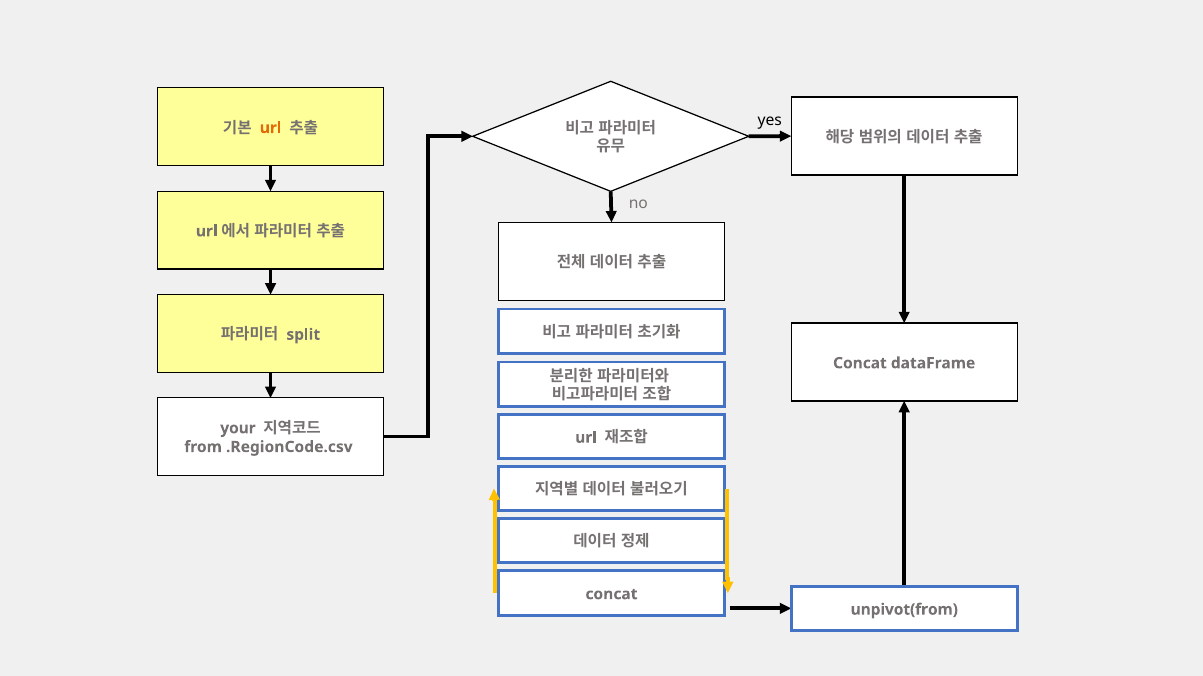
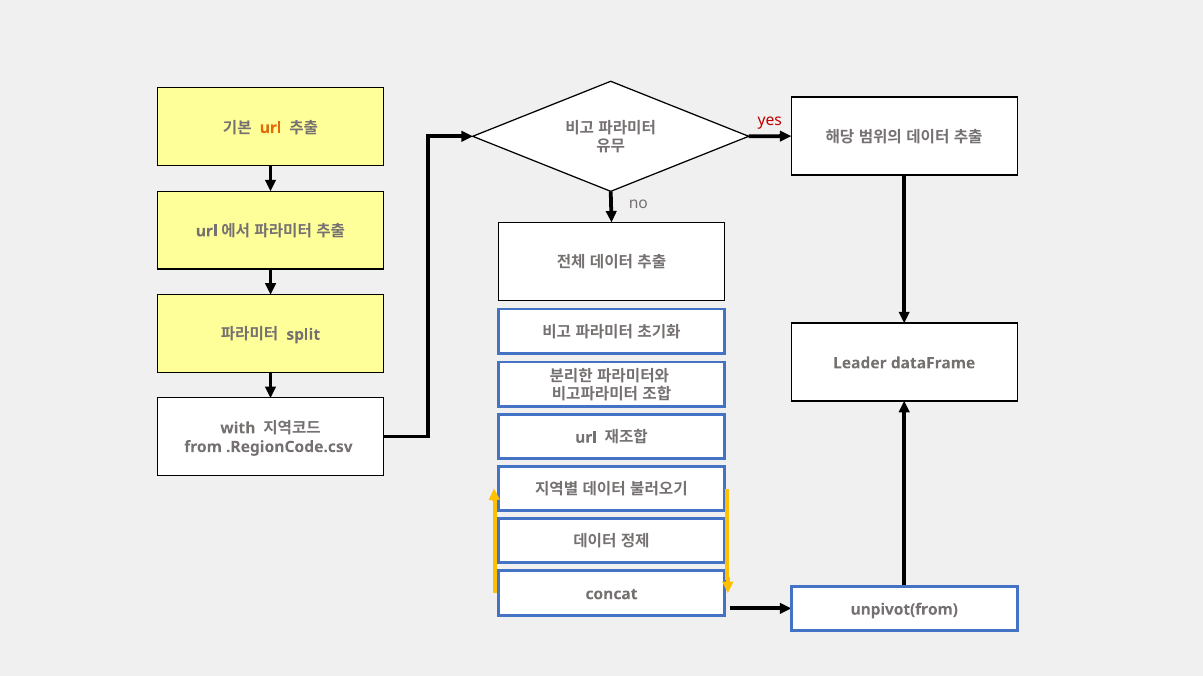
yes colour: black -> red (770, 120)
Concat: Concat -> Leader (860, 364)
your: your -> with (238, 429)
